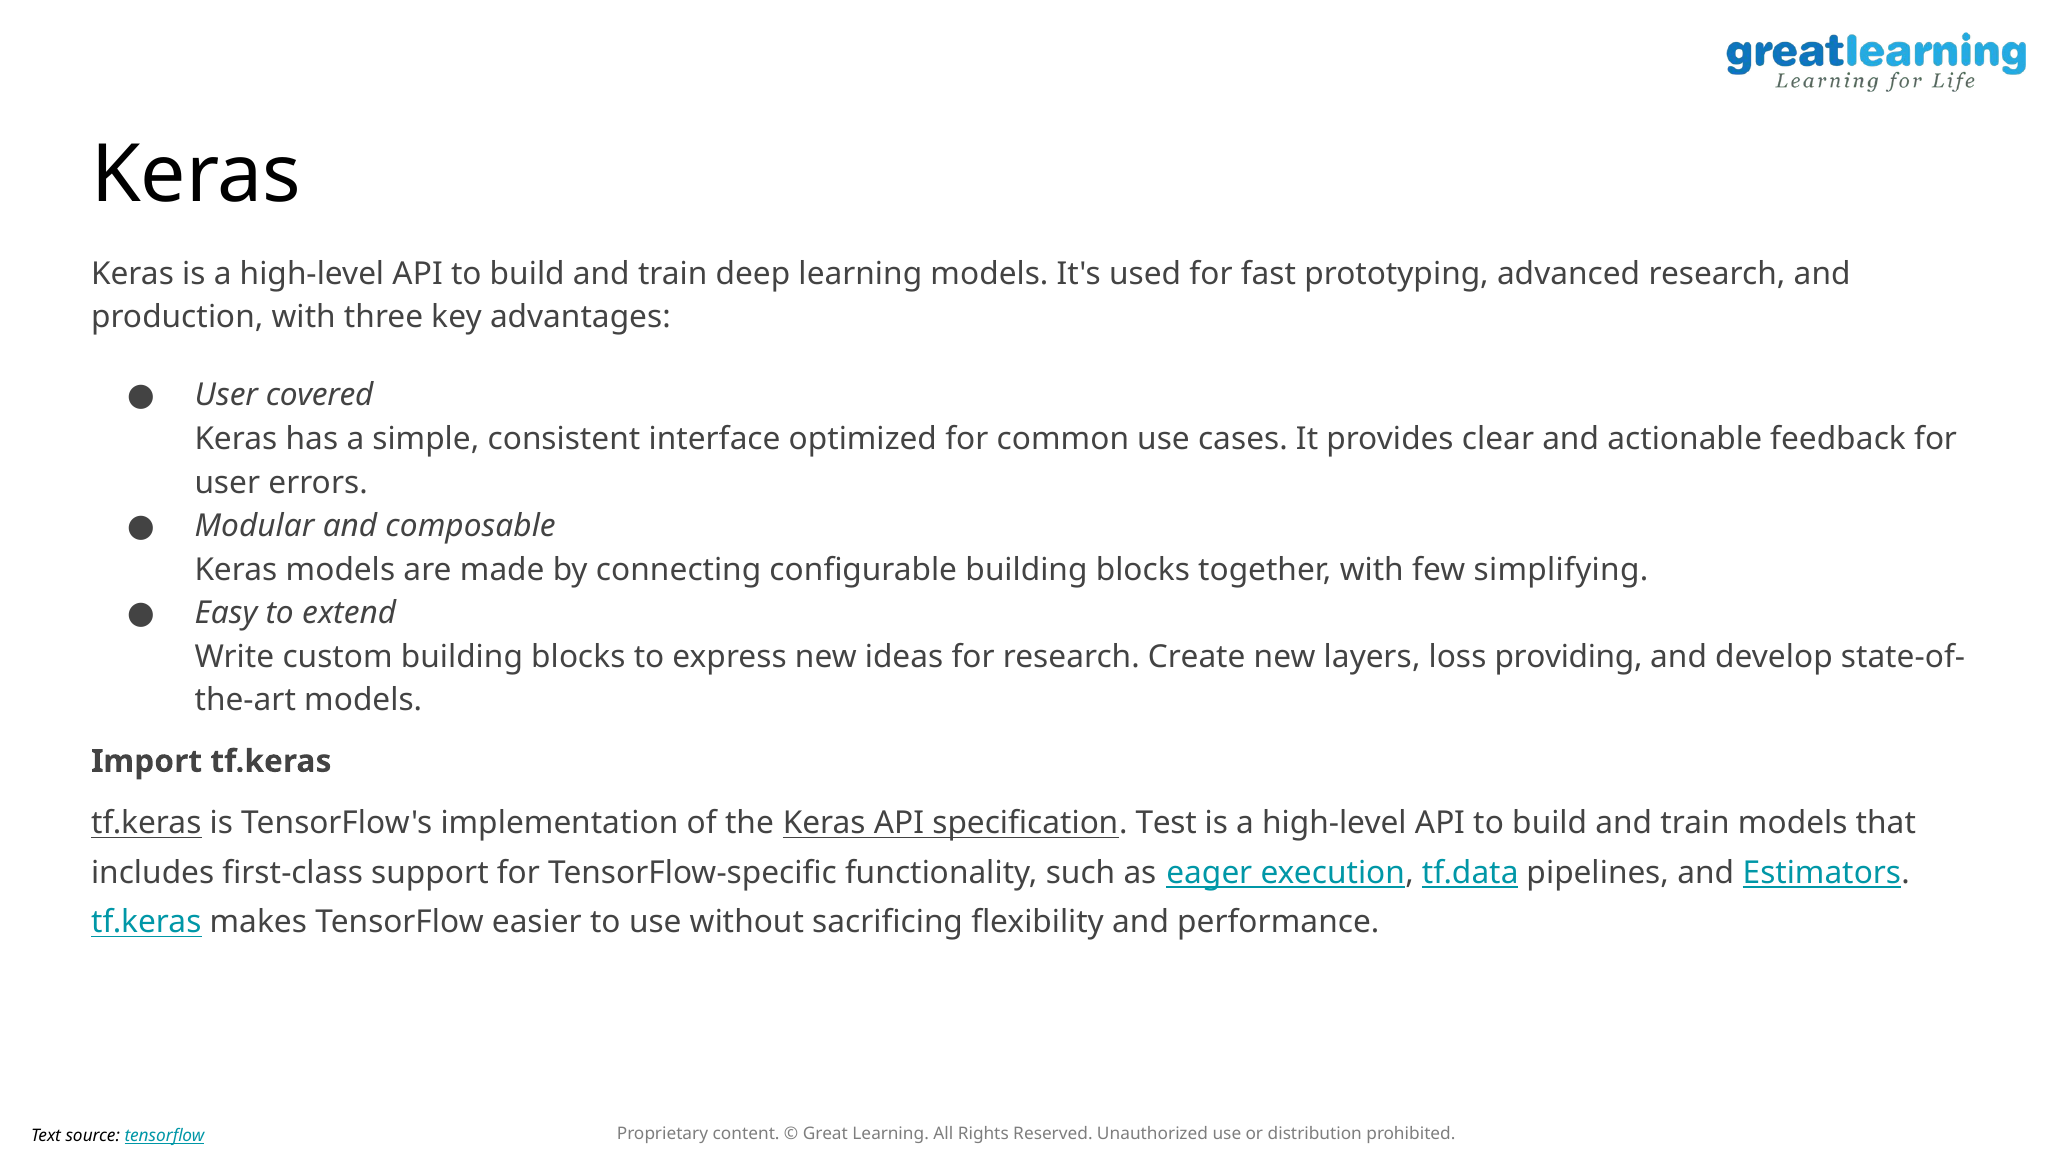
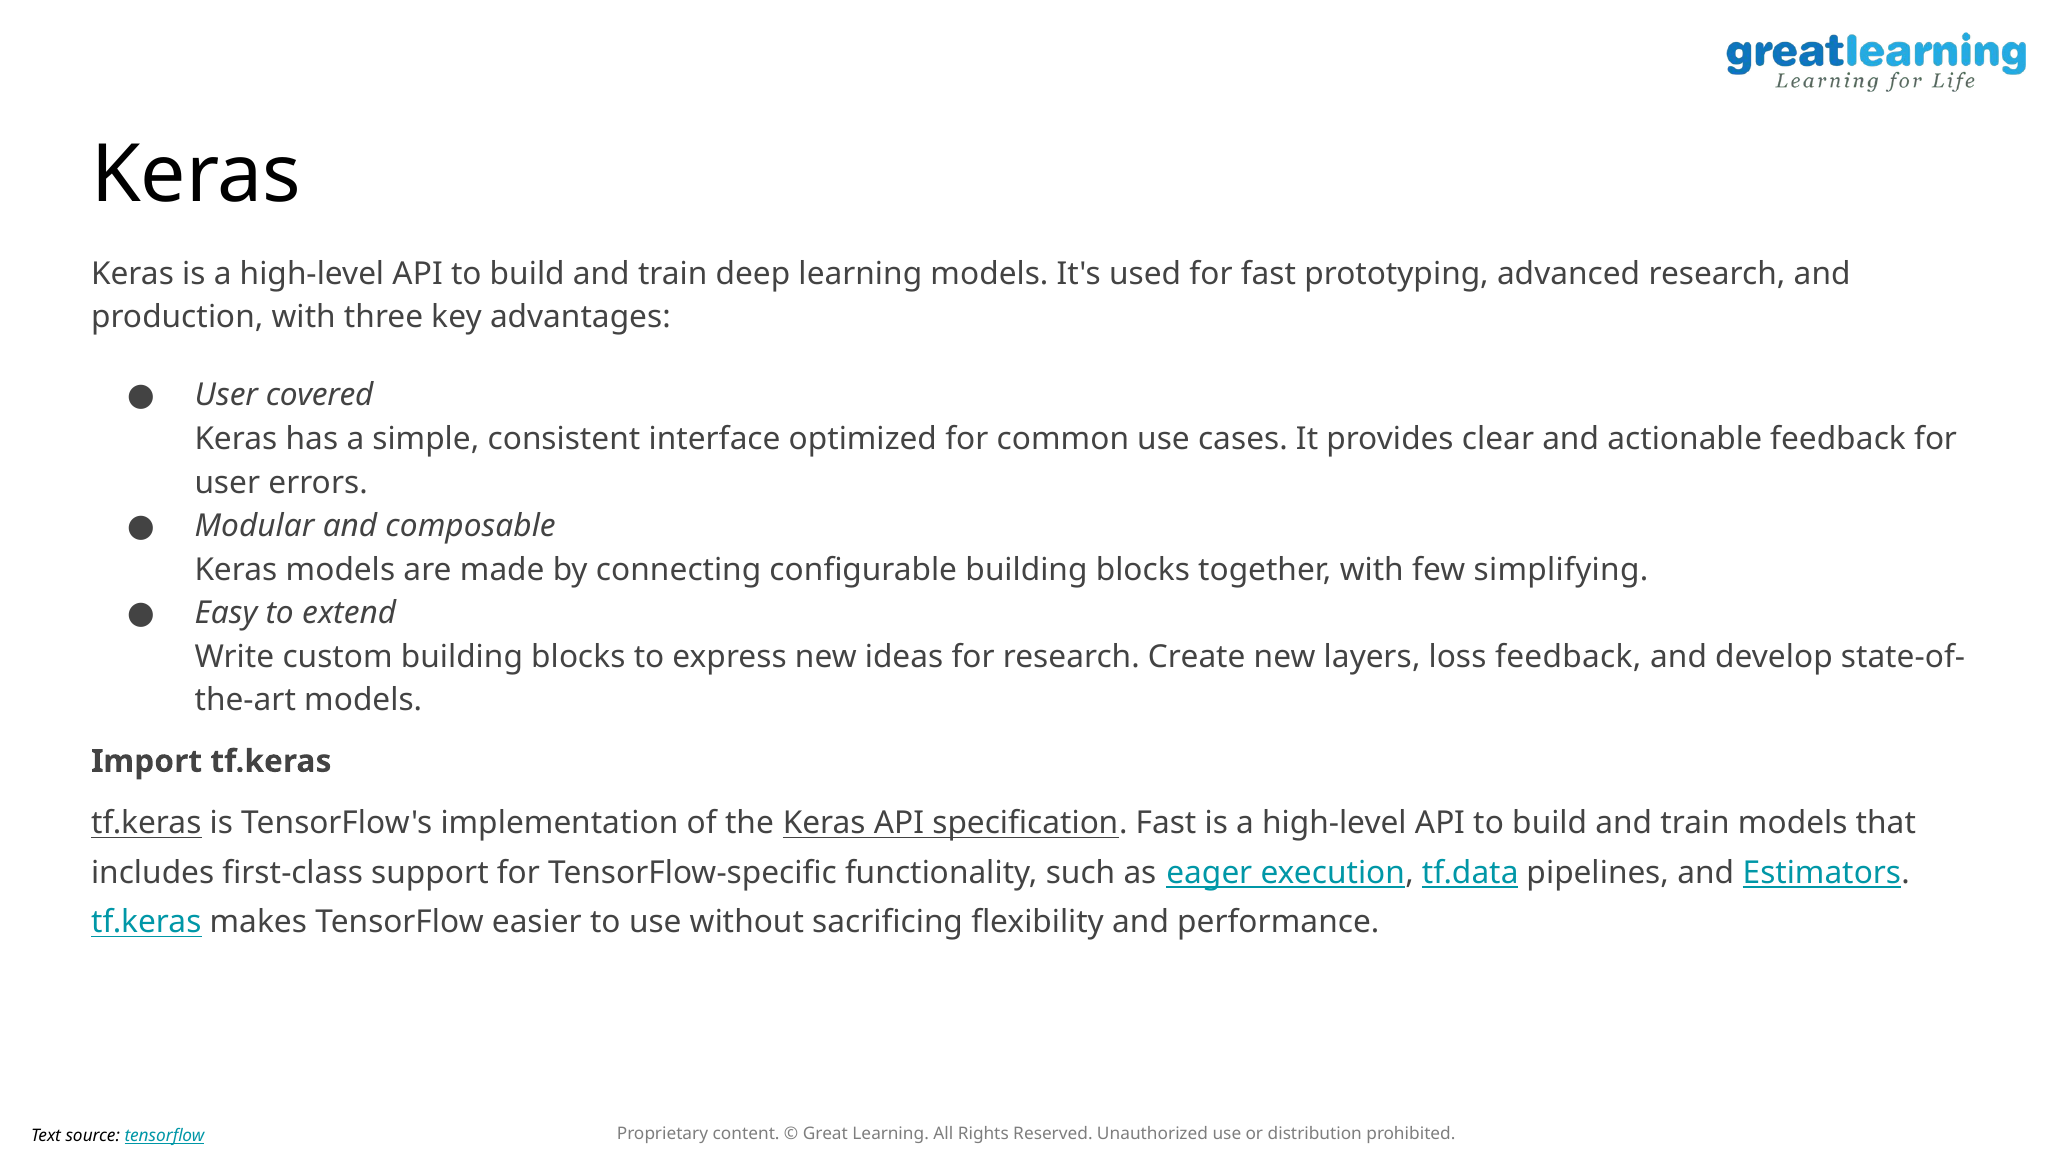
loss providing: providing -> feedback (1568, 657)
specification Test: Test -> Fast (1166, 823)
